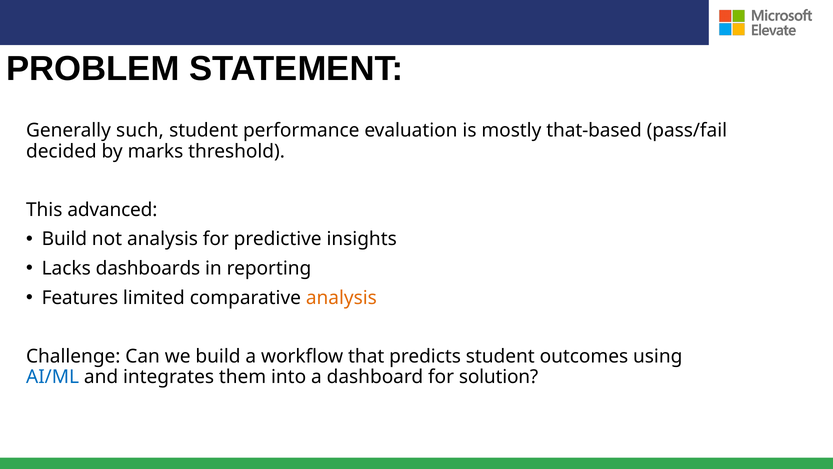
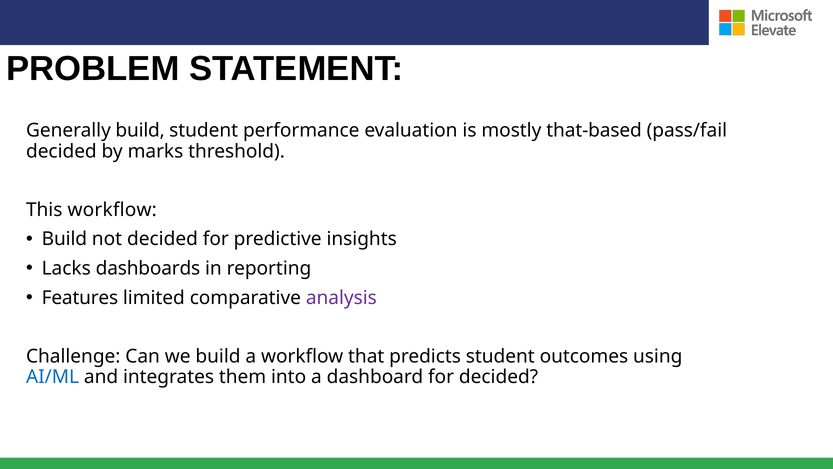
Generally such: such -> build (140, 130)
This advanced: advanced -> workflow (112, 210)
not analysis: analysis -> decided (162, 239)
analysis colour: orange -> purple (341, 297)
for solution: solution -> decided (499, 377)
